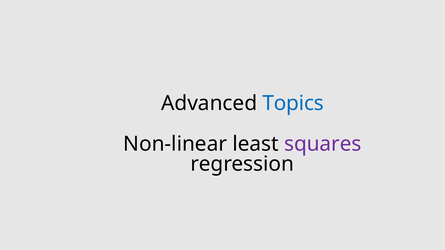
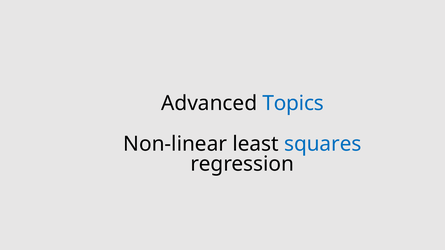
squares colour: purple -> blue (323, 144)
